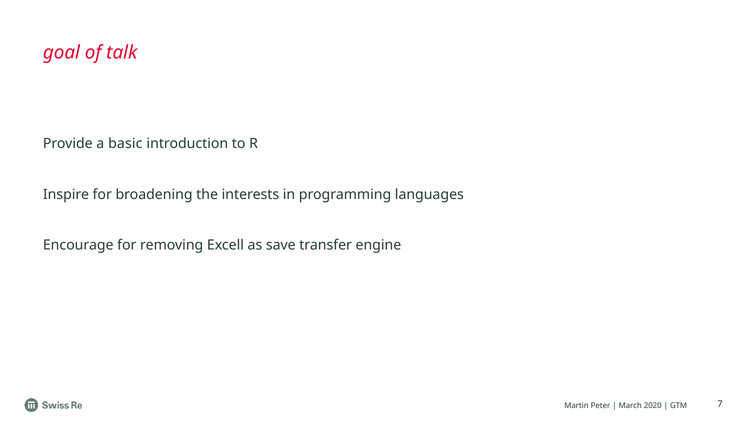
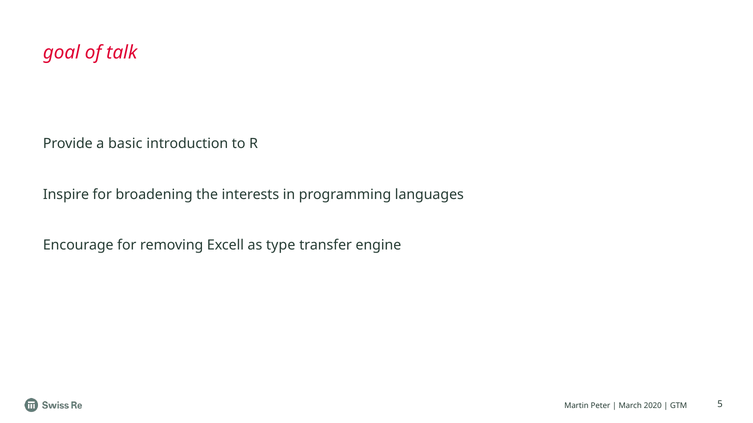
save: save -> type (281, 246)
7: 7 -> 5 (720, 404)
